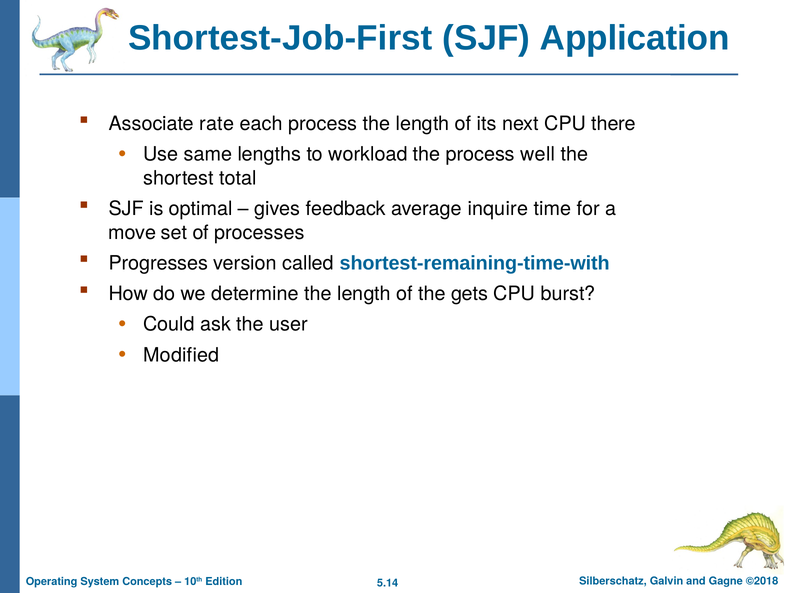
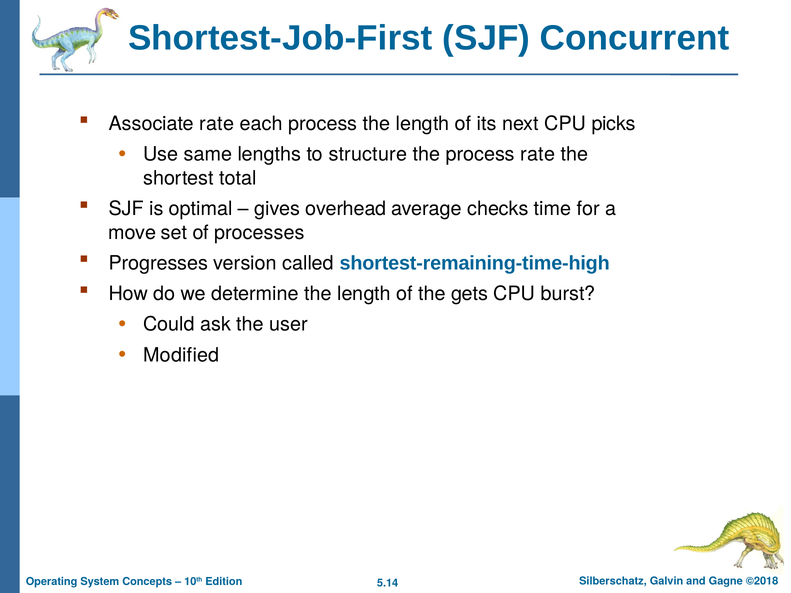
Application: Application -> Concurrent (635, 38)
there: there -> picks (614, 124)
workload: workload -> structure (368, 155)
process well: well -> rate (538, 155)
feedback: feedback -> overhead (346, 209)
inquire: inquire -> checks (498, 209)
shortest-remaining-time-with: shortest-remaining-time-with -> shortest-remaining-time-high (475, 263)
